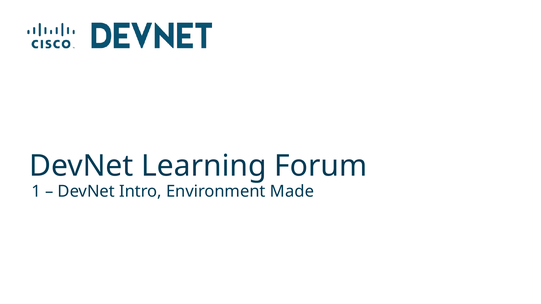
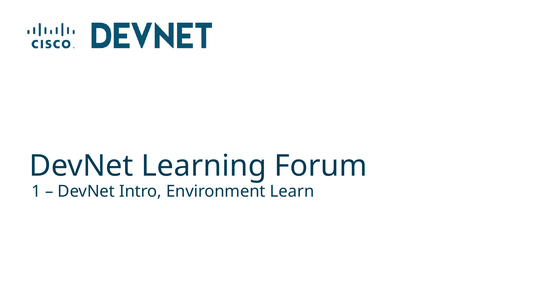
Made: Made -> Learn (292, 192)
